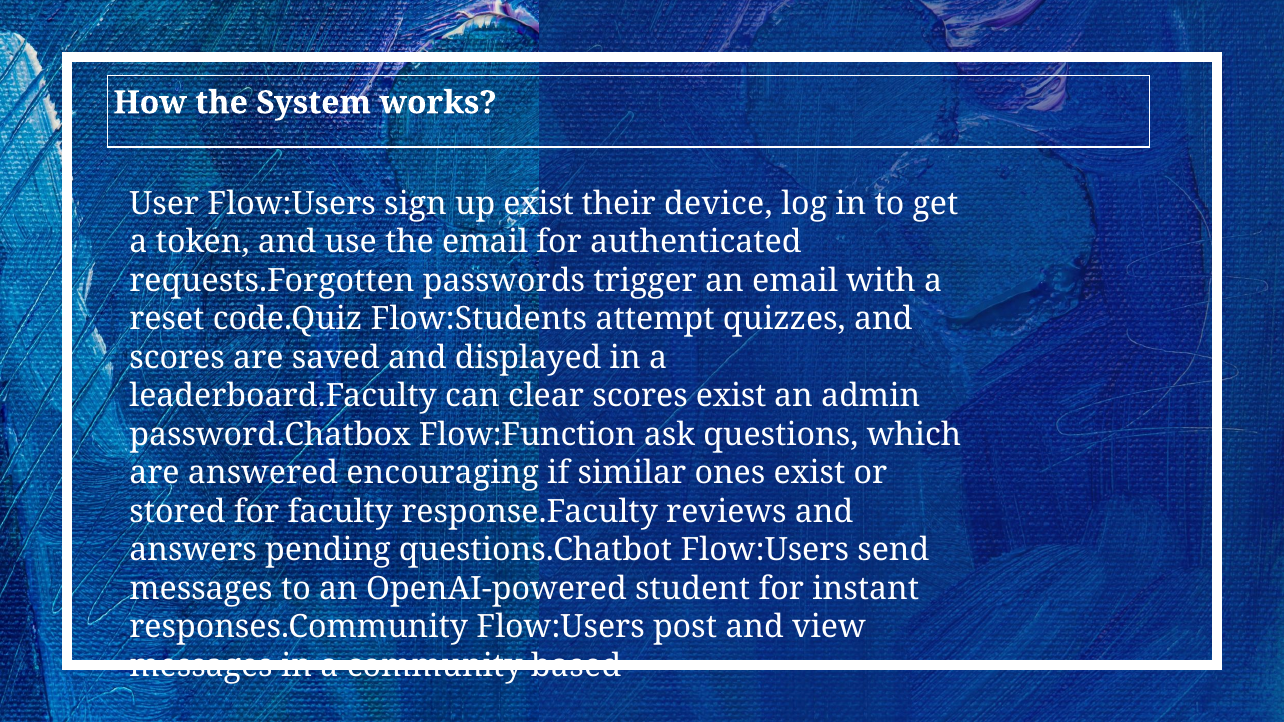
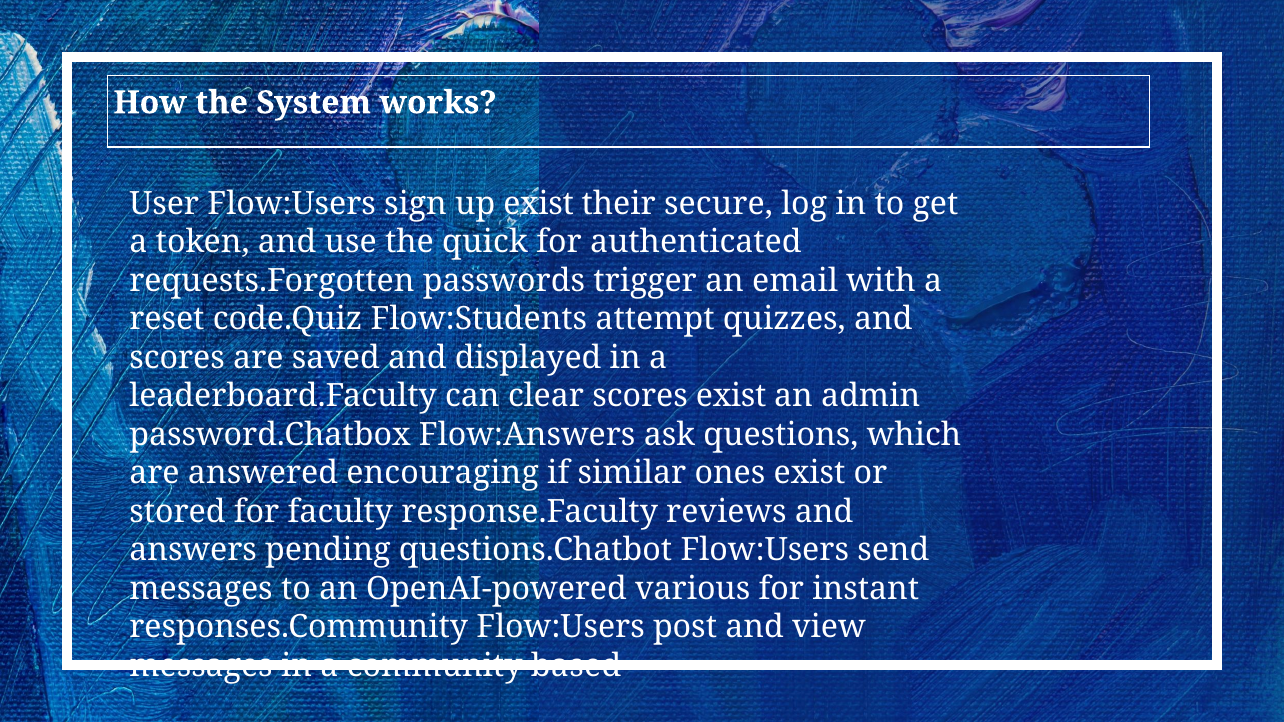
device: device -> secure (718, 204)
the email: email -> quick (485, 242)
Flow:Function: Flow:Function -> Flow:Answers (527, 435)
student: student -> various (693, 589)
